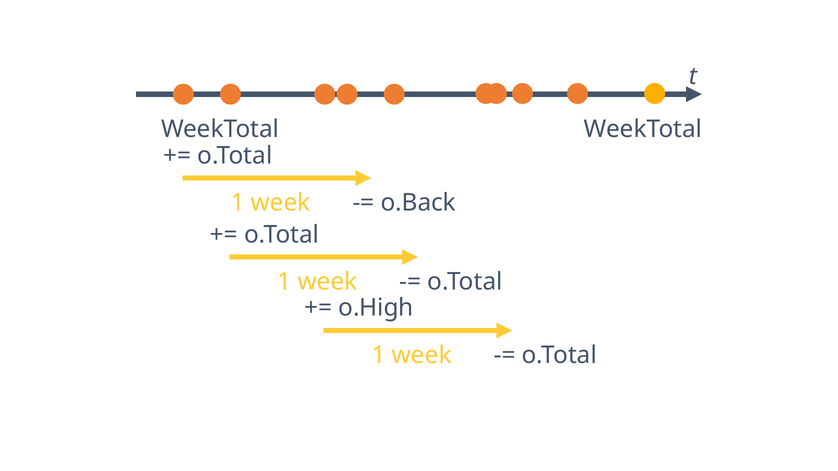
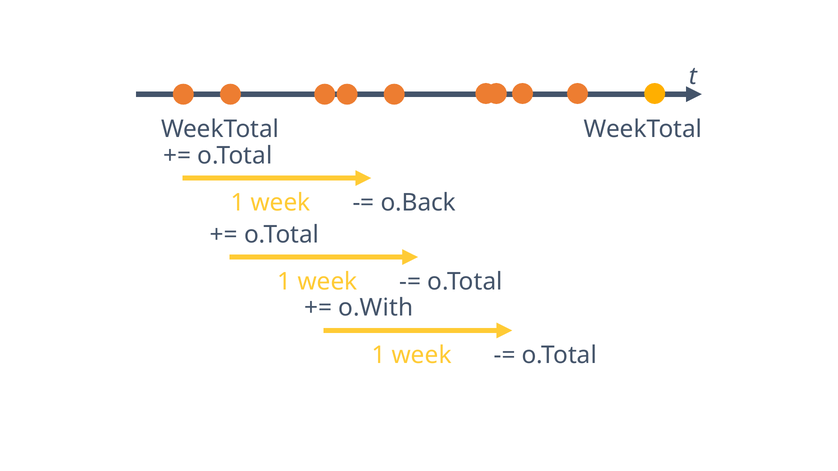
o.High: o.High -> o.With (376, 308)
